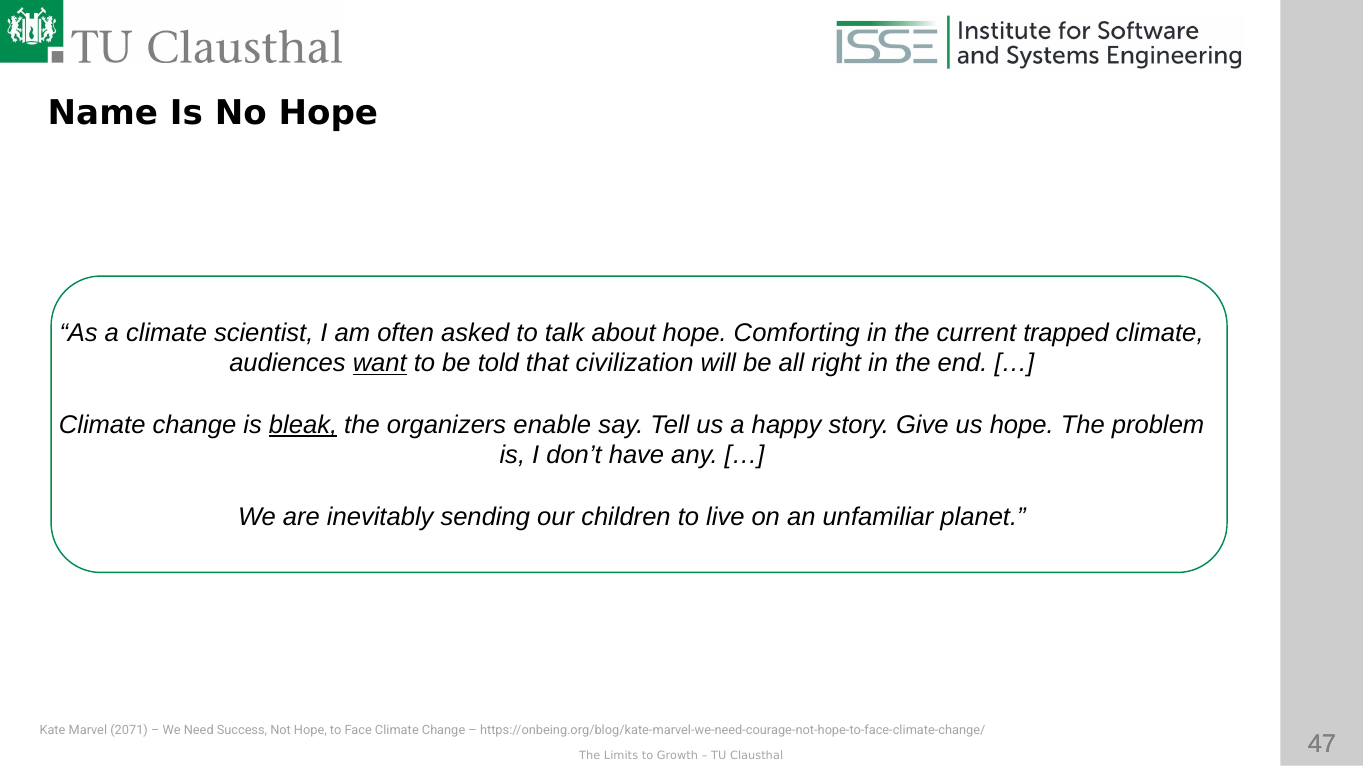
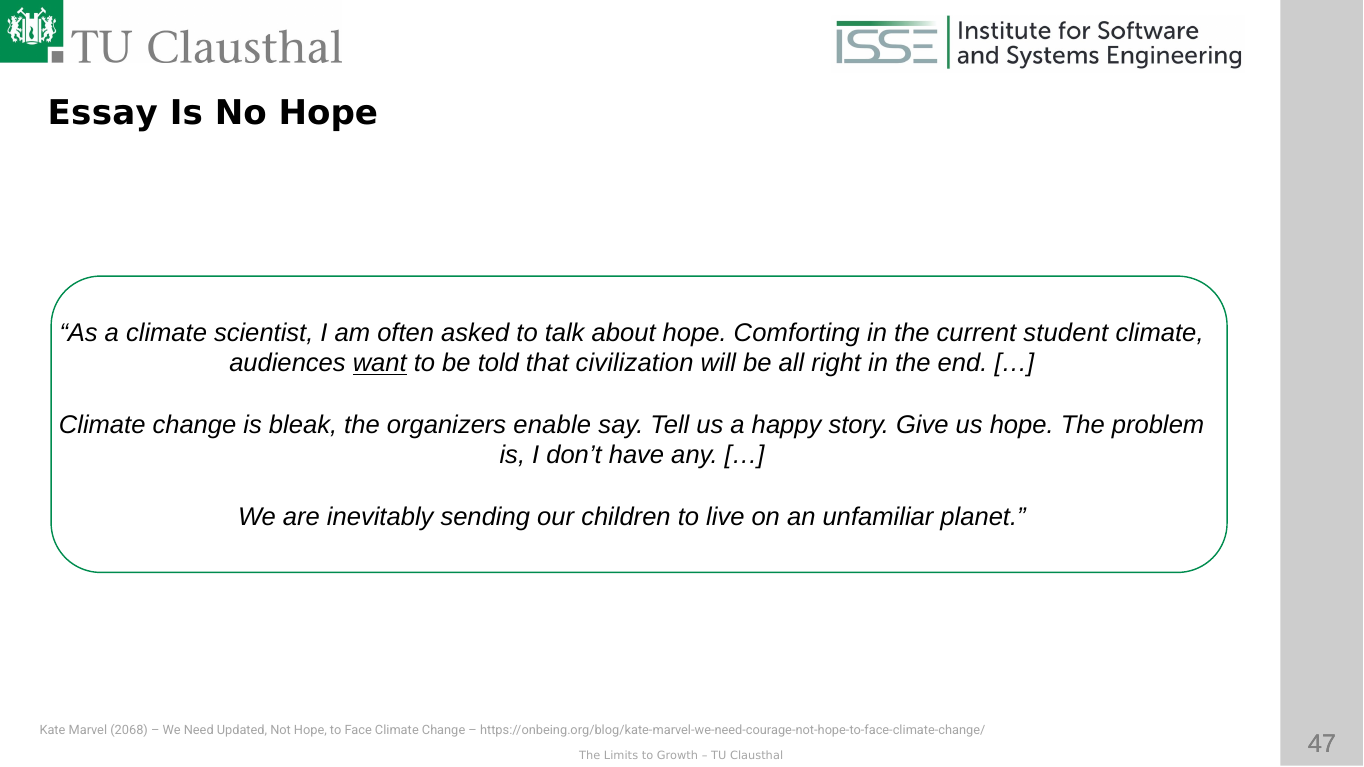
Name: Name -> Essay (103, 113)
trapped: trapped -> student (1066, 333)
bleak underline: present -> none (303, 425)
2071: 2071 -> 2068 (129, 731)
Success: Success -> Updated (242, 731)
